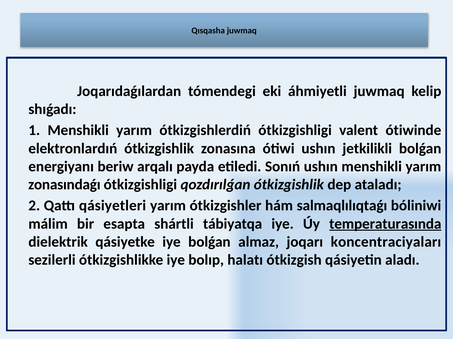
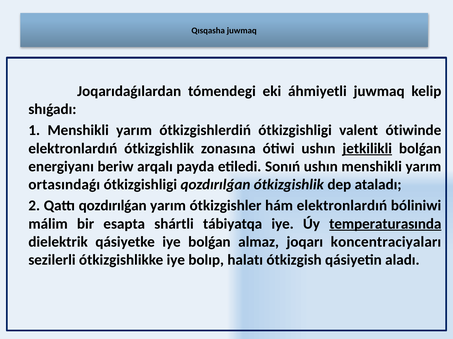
jetkilikli underline: none -> present (367, 149)
zonasındaǵı: zonasındaǵı -> ortasındaǵı (64, 185)
Qattı qásiyetleri: qásiyetleri -> qozdırılǵan (113, 206)
hám salmaqlılıqtaǵı: salmaqlılıqtaǵı -> elektronlardıń (342, 206)
